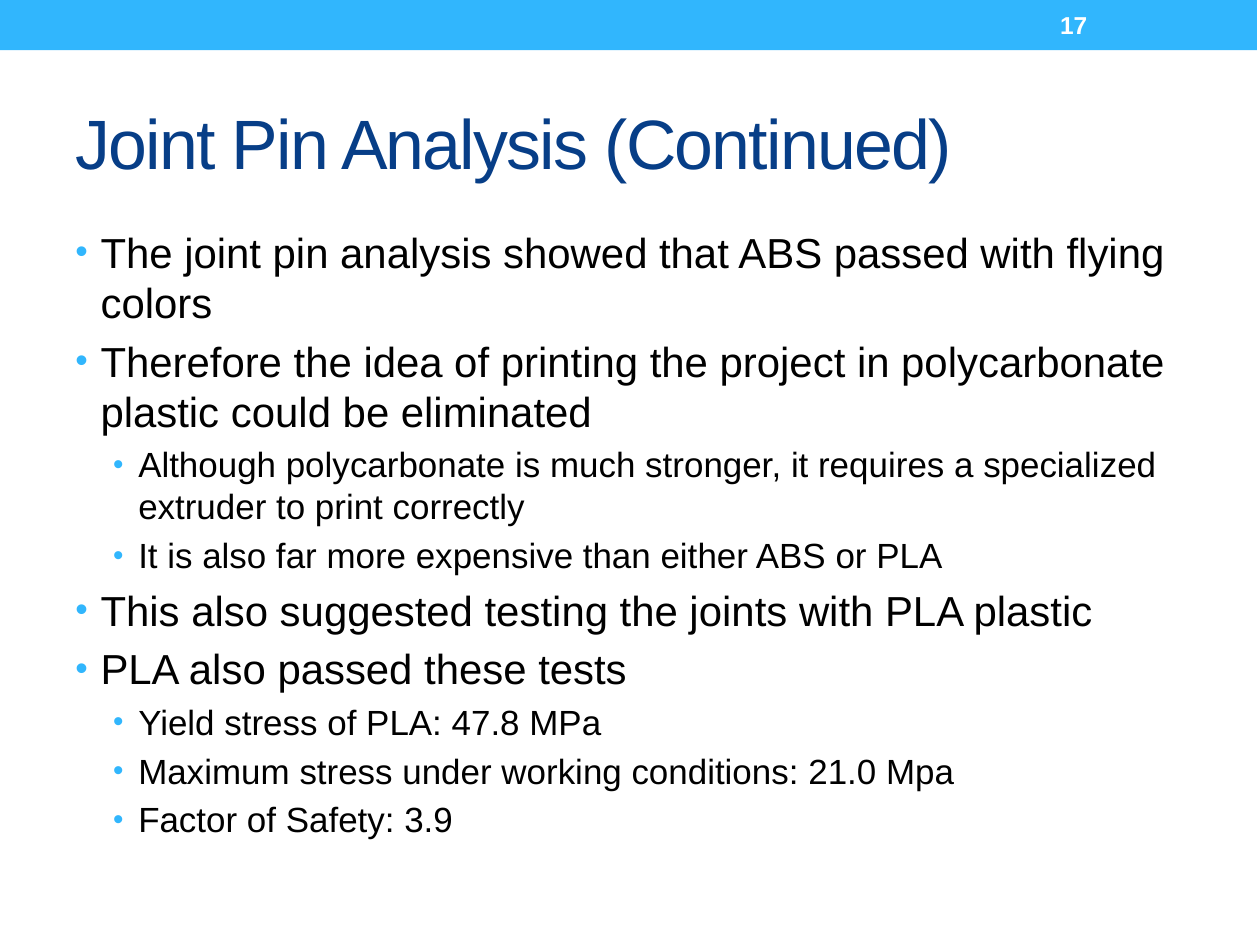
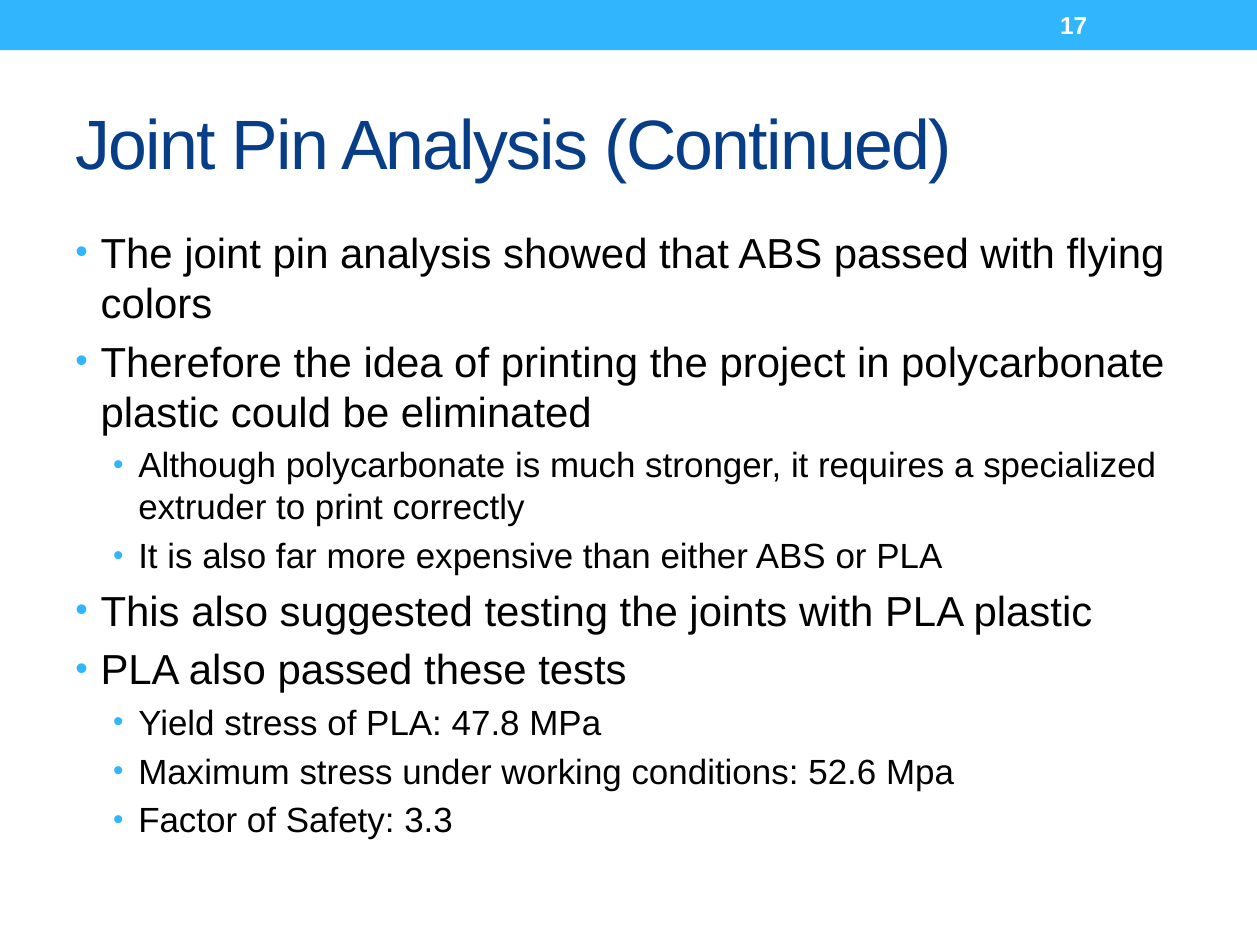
21.0: 21.0 -> 52.6 (842, 772)
3.9: 3.9 -> 3.3 (429, 821)
